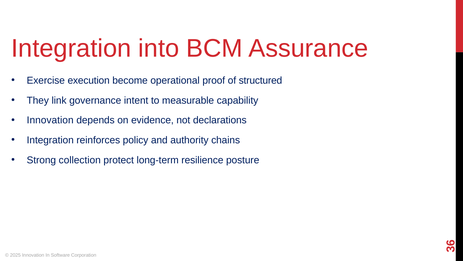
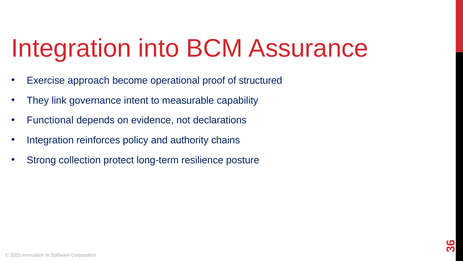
execution: execution -> approach (89, 80)
Innovation: Innovation -> Functional (50, 120)
